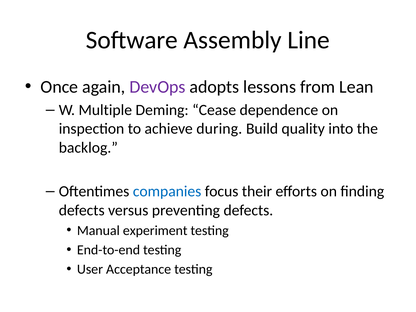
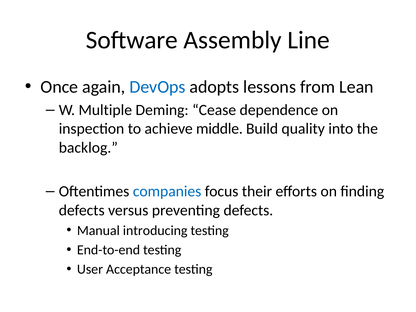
DevOps colour: purple -> blue (157, 87)
during: during -> middle (219, 129)
experiment: experiment -> introducing (155, 231)
